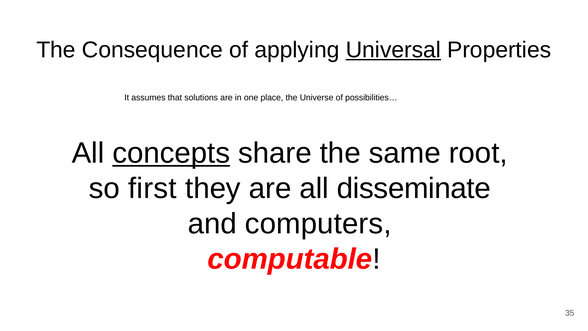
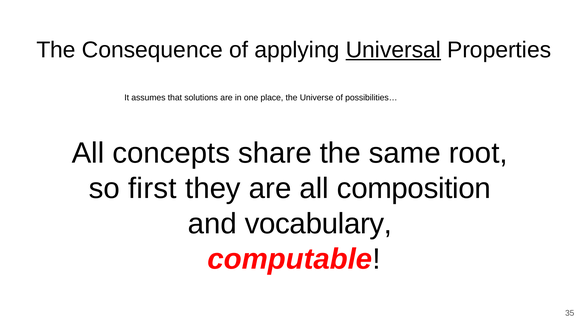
concepts underline: present -> none (171, 153)
disseminate: disseminate -> composition (414, 188)
computers: computers -> vocabulary (318, 224)
